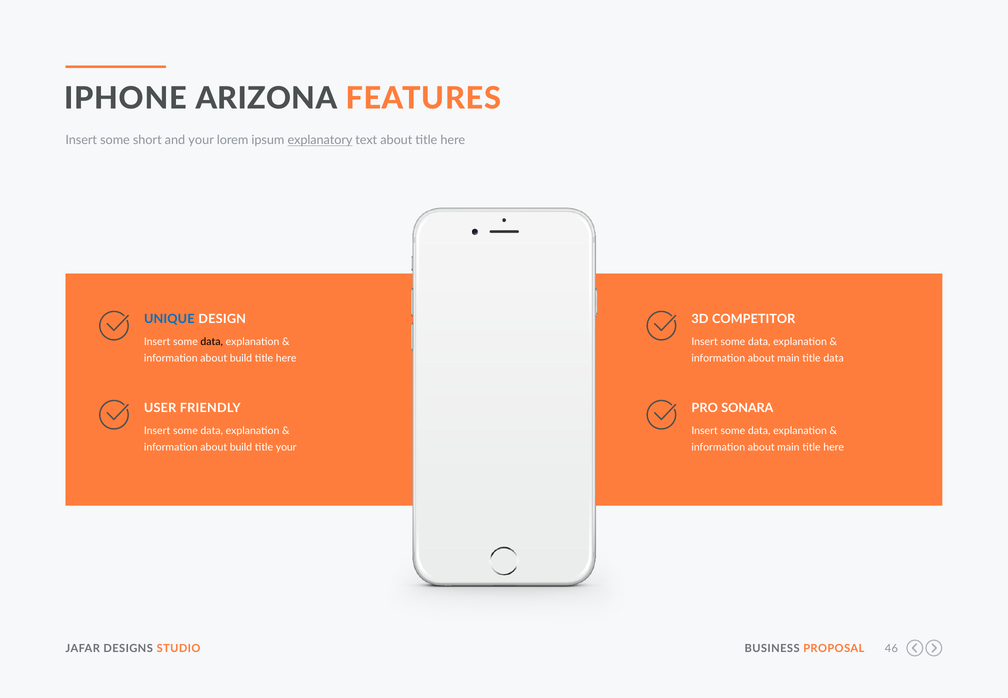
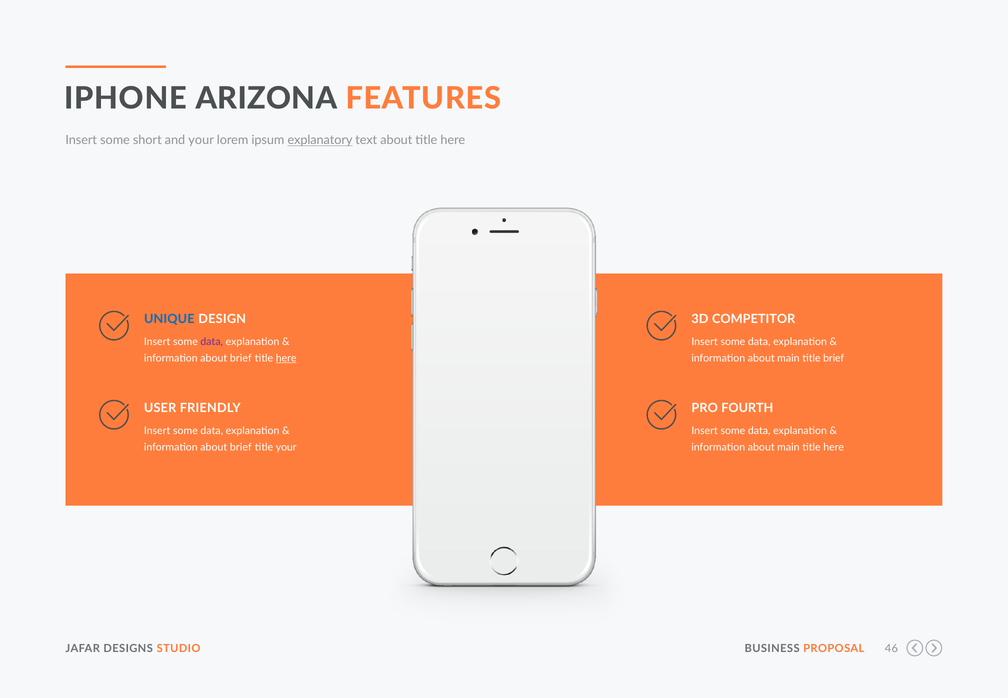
data colour: black -> purple (212, 342)
build: build -> brief (241, 358)
here underline: none -> present (286, 358)
title data: data -> brief (834, 358)
SONARA: SONARA -> FOURTH (747, 408)
build: build -> brief (241, 447)
